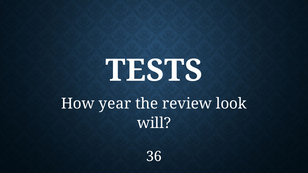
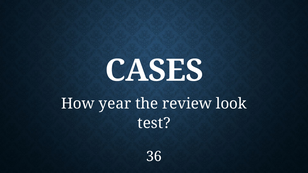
TESTS: TESTS -> CASES (154, 71)
will: will -> test (154, 123)
